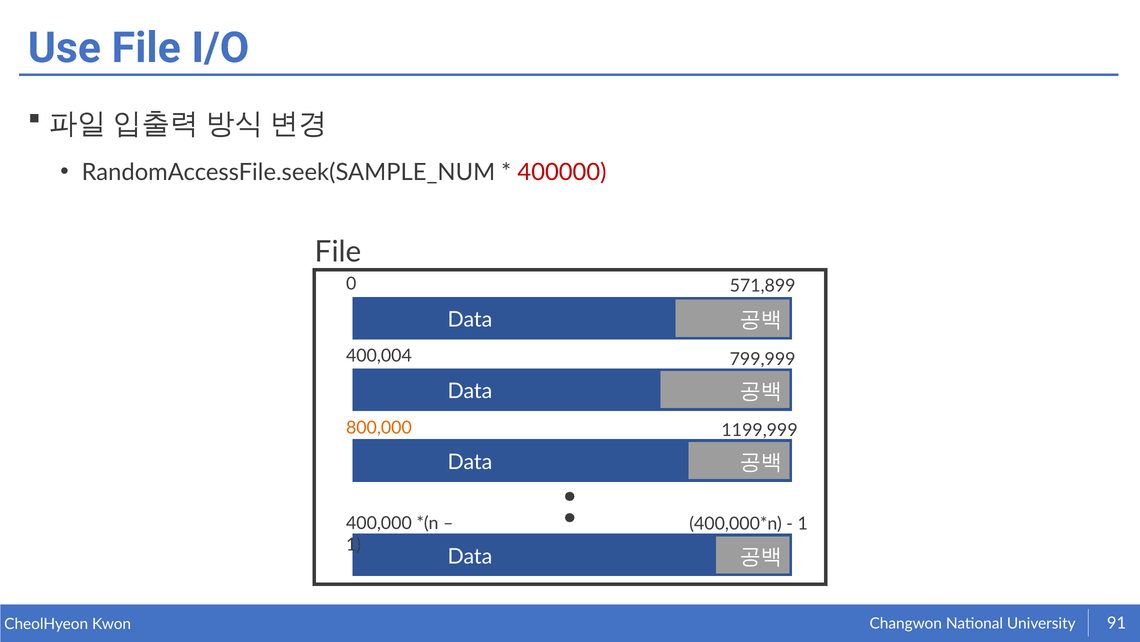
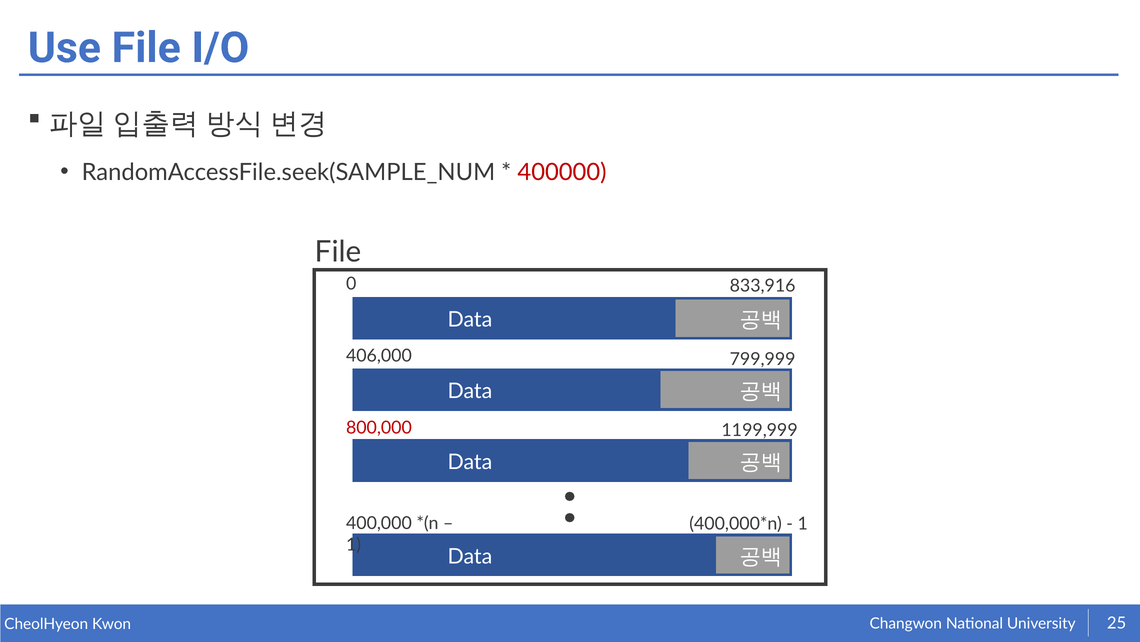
571,899: 571,899 -> 833,916 (763, 286)
400,004: 400,004 -> 406,000 (379, 355)
800,000 colour: orange -> red (379, 427)
91: 91 -> 25 (1117, 623)
